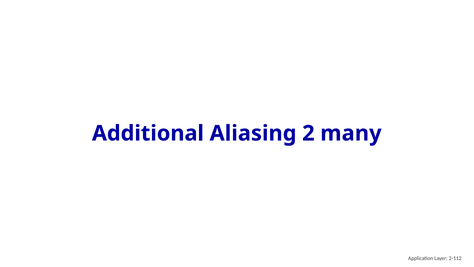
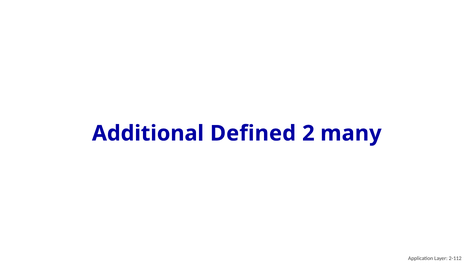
Aliasing: Aliasing -> Defined (253, 133)
